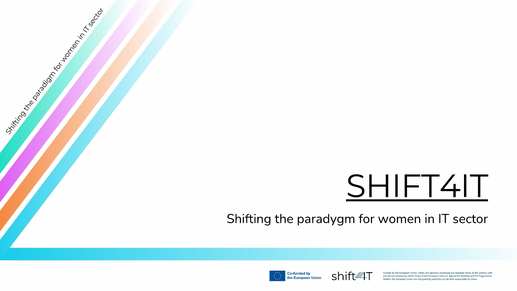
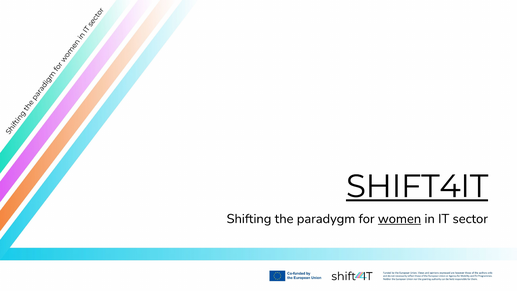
women underline: none -> present (400, 219)
